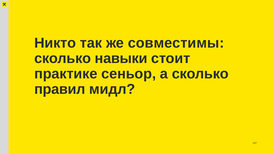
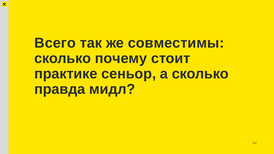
Никто: Никто -> Всего (55, 43)
навыки: навыки -> почему (121, 58)
правил: правил -> правда (60, 89)
